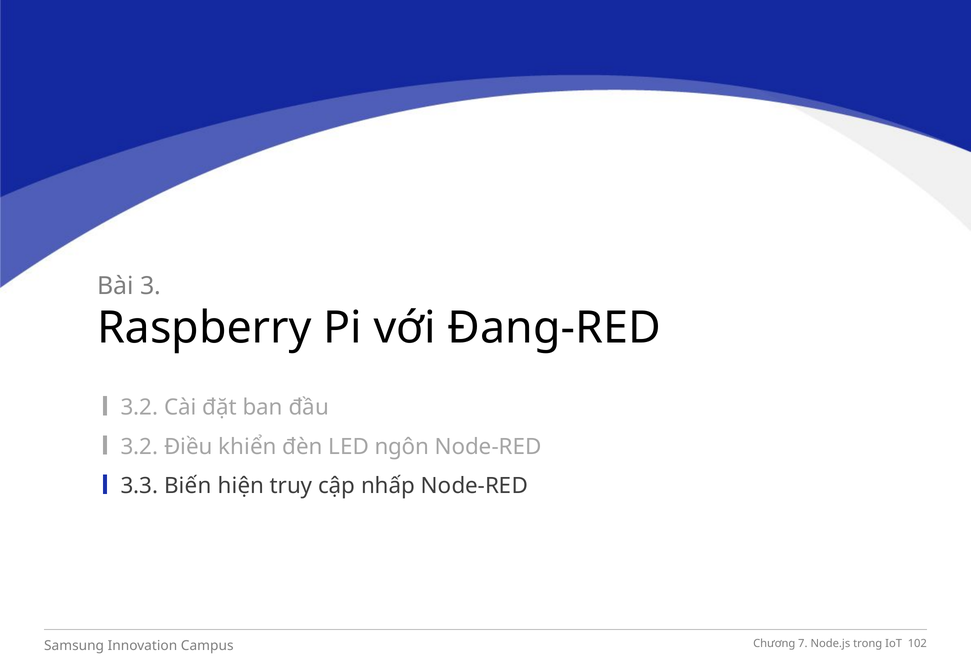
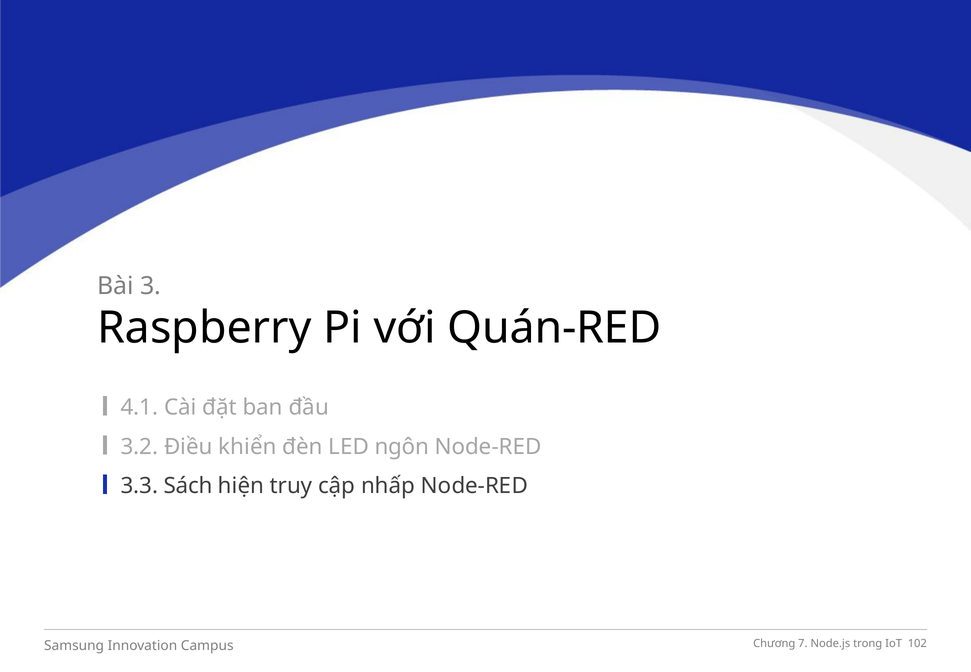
Đang-RED: Đang-RED -> Quán-RED (554, 328)
3.2: 3.2 -> 4.1 (139, 408)
Biến: Biến -> Sách (188, 486)
